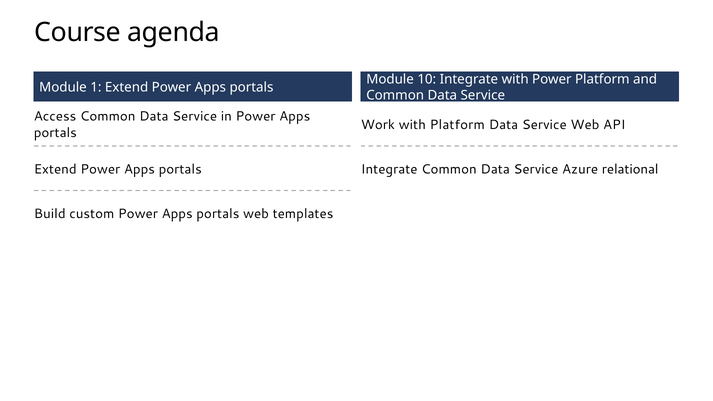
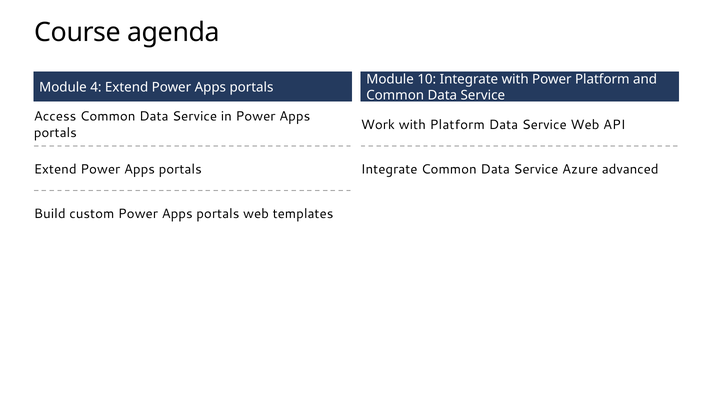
1: 1 -> 4 (96, 87)
relational: relational -> advanced (630, 169)
